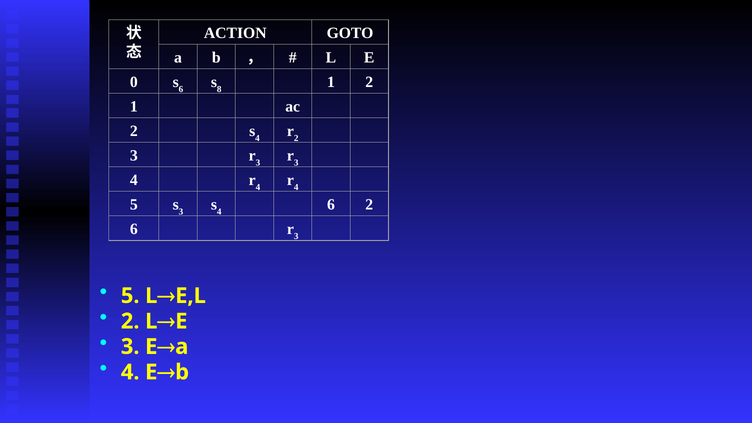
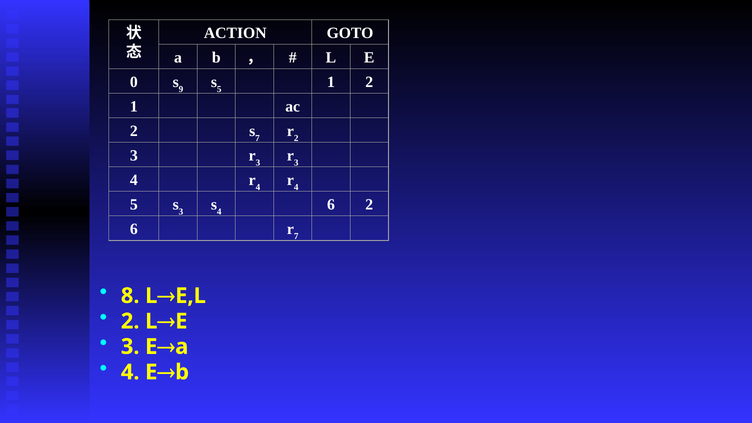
6: 6 -> 9 (181, 89)
8: 8 -> 5 (219, 89)
4: 4 -> 7 (257, 138)
3: 3 -> 7 (296, 236)
5: 5 -> 8 (130, 296)
